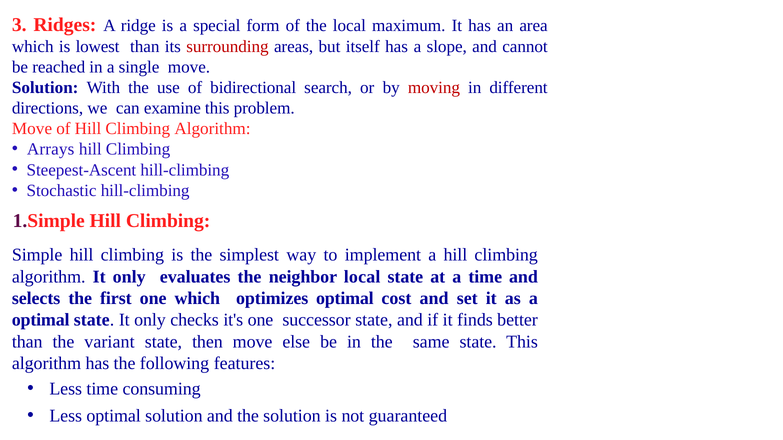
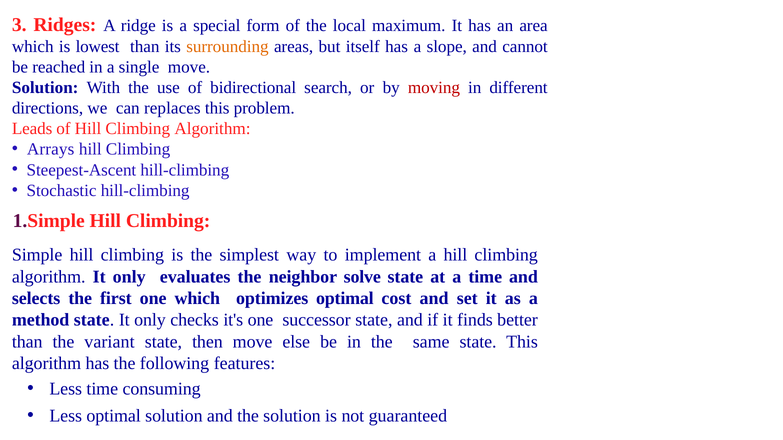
surrounding colour: red -> orange (227, 47)
examine: examine -> replaces (172, 108)
Move: Move -> Leads (32, 129)
neighbor local: local -> solve (362, 277)
optimal: optimal -> method (41, 320)
